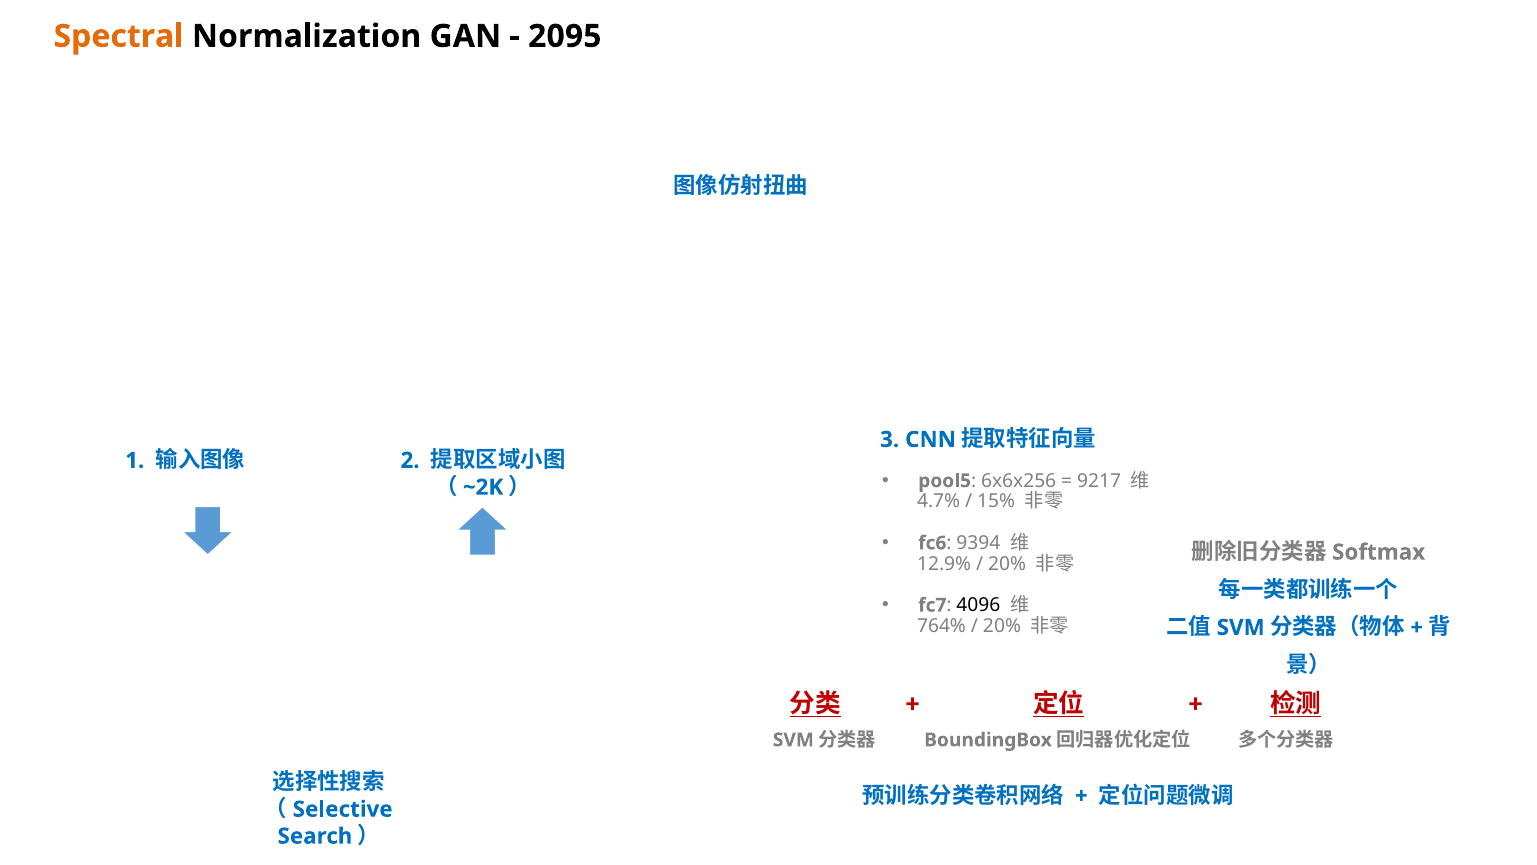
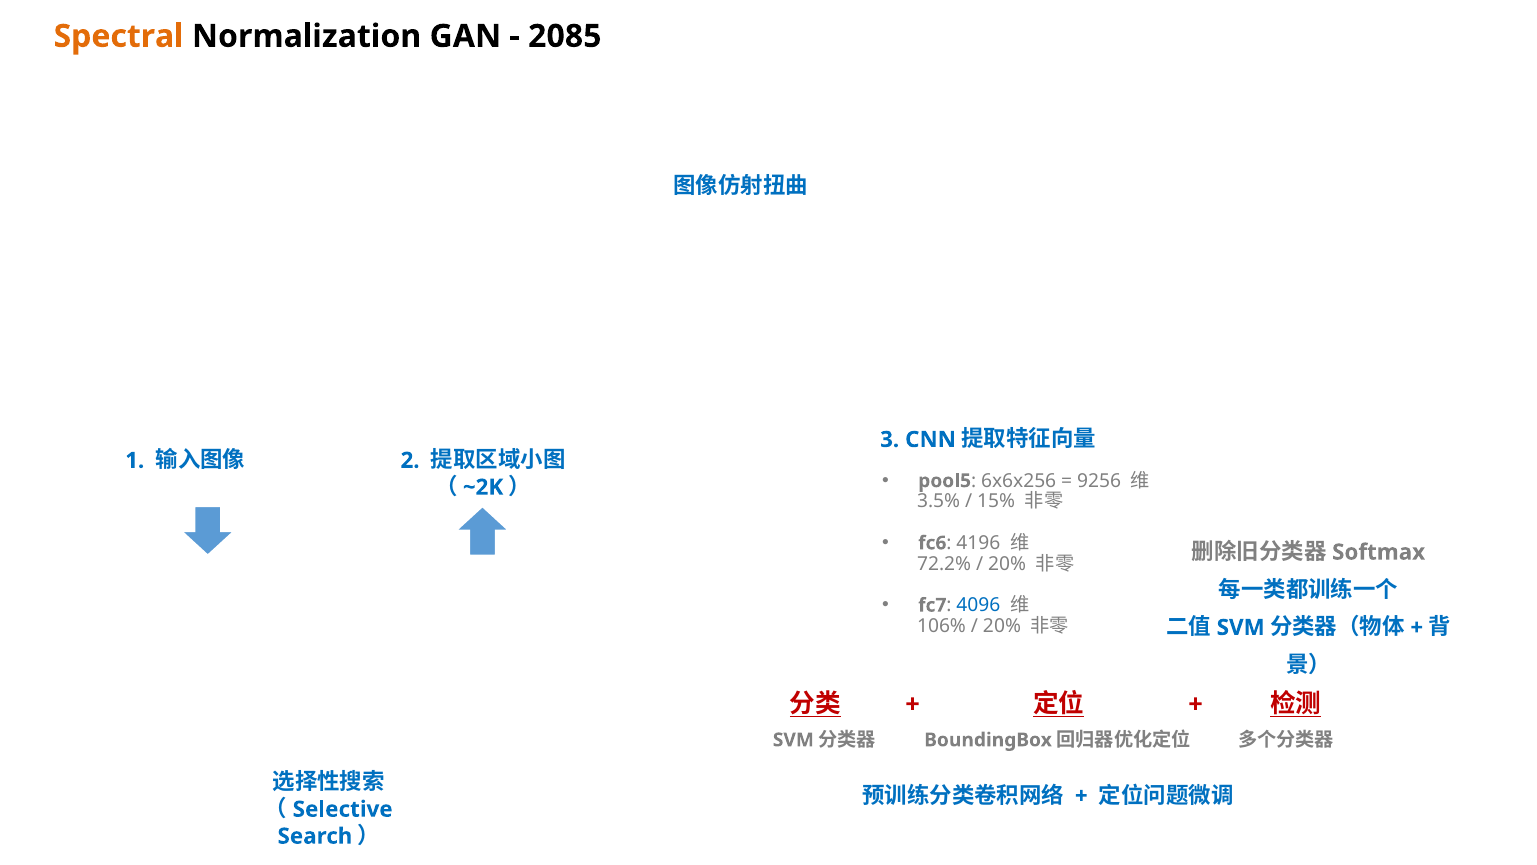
2095: 2095 -> 2085 (565, 36)
9217: 9217 -> 9256 (1099, 481)
4.7%: 4.7% -> 3.5% (939, 501)
9394: 9394 -> 4196 (978, 543)
12.9%: 12.9% -> 72.2% (944, 564)
4096 colour: black -> blue (978, 605)
764%: 764% -> 106% (942, 626)
